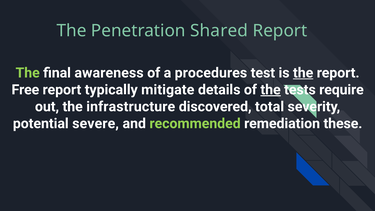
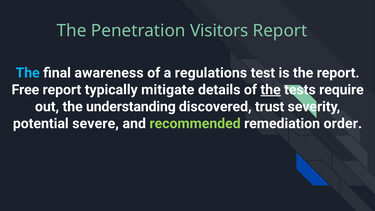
Shared: Shared -> Visitors (219, 31)
The colour: light green -> light blue (28, 73)
procedures: procedures -> regulations (211, 73)
the underline: present -> none (303, 73)
infrastructure: infrastructure -> understanding (131, 107)
total: total -> trust (270, 107)
these: these -> order (343, 123)
